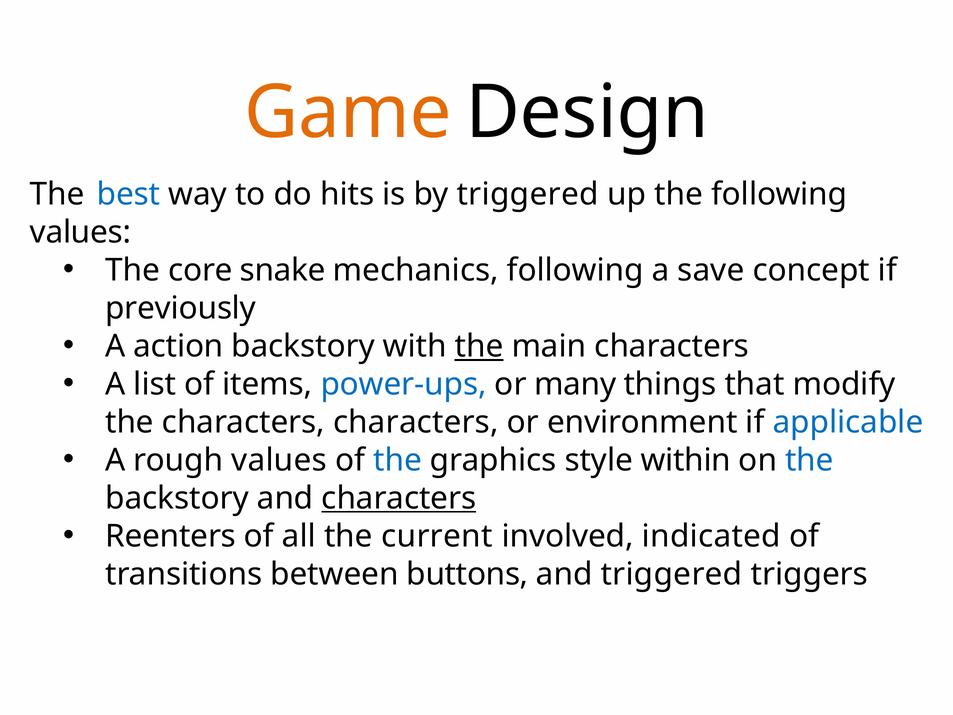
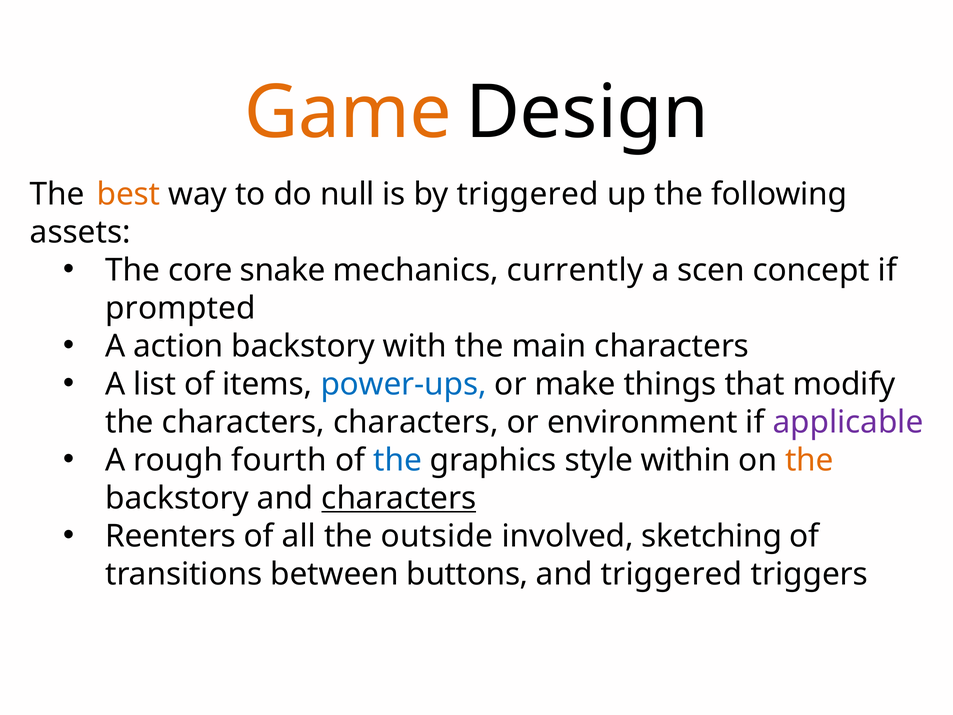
best colour: blue -> orange (129, 194)
hits: hits -> null (347, 194)
values: values -> assets (80, 232)
mechanics following: following -> currently (575, 270)
save: save -> scen (711, 270)
previously: previously -> prompted (180, 308)
the underline: present -> none (479, 346)
many: many -> make (575, 384)
applicable colour: blue -> purple (848, 422)
rough values: values -> fourth (279, 460)
the colour: blue -> orange (809, 460)
current: current -> outside (437, 536)
indicated: indicated -> sketching (712, 536)
